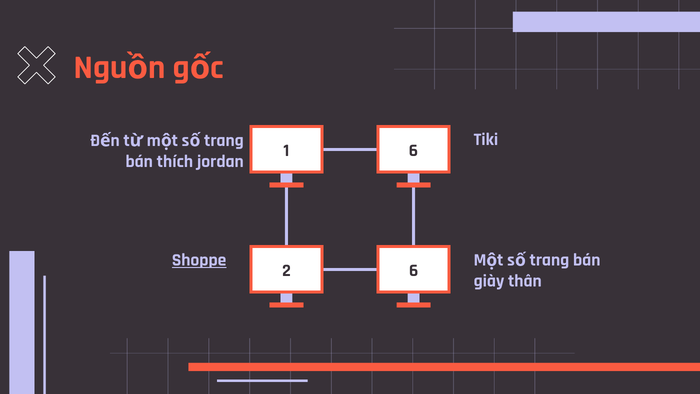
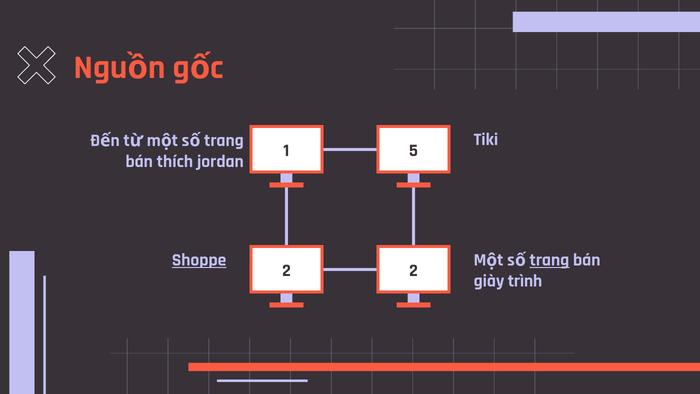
1 6: 6 -> 5 (413, 151)
trang underline: none -> present (550, 260)
2 6: 6 -> 2 (413, 270)
thân: thân -> trình (525, 281)
